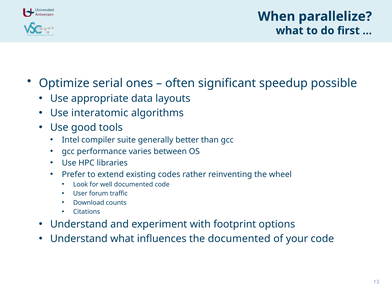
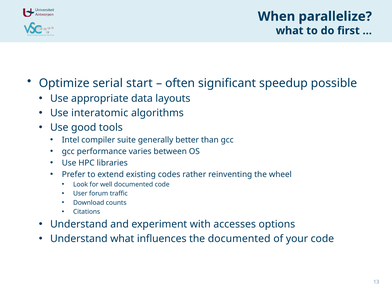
ones: ones -> start (139, 83)
footprint: footprint -> accesses (235, 224)
